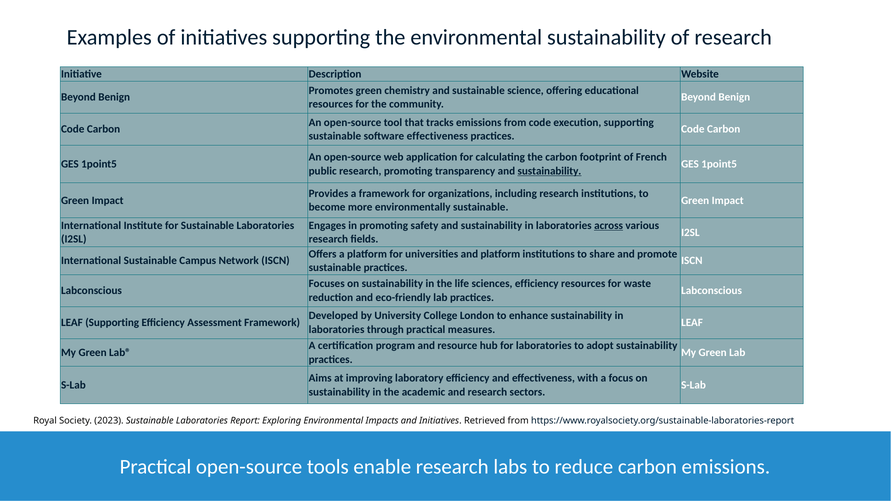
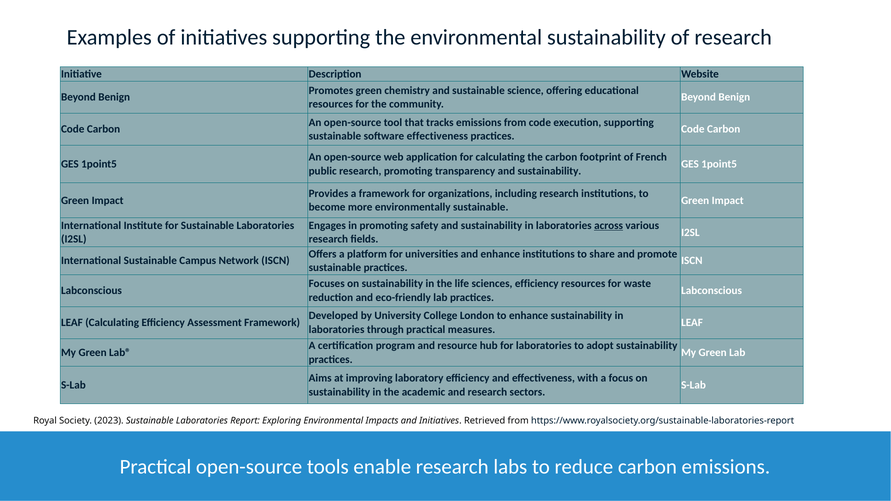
sustainability underline: present -> none (549, 171)
and platform: platform -> enhance (500, 254)
LEAF Supporting: Supporting -> Calculating (112, 323)
